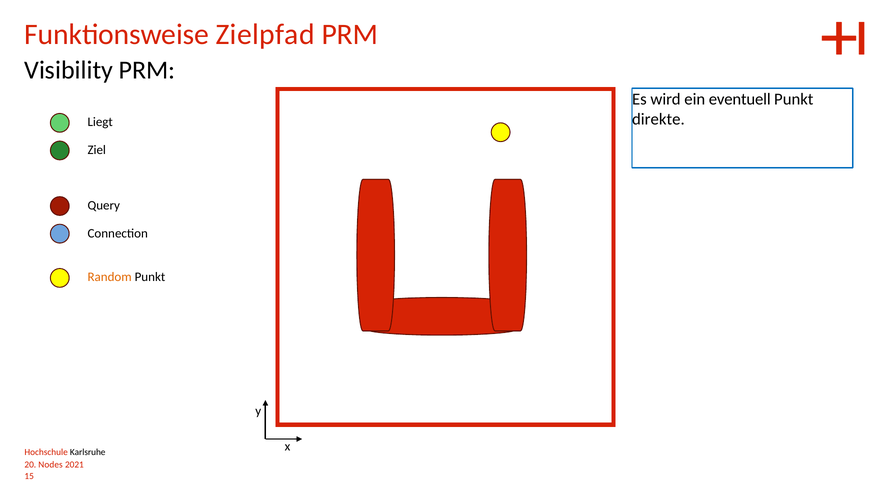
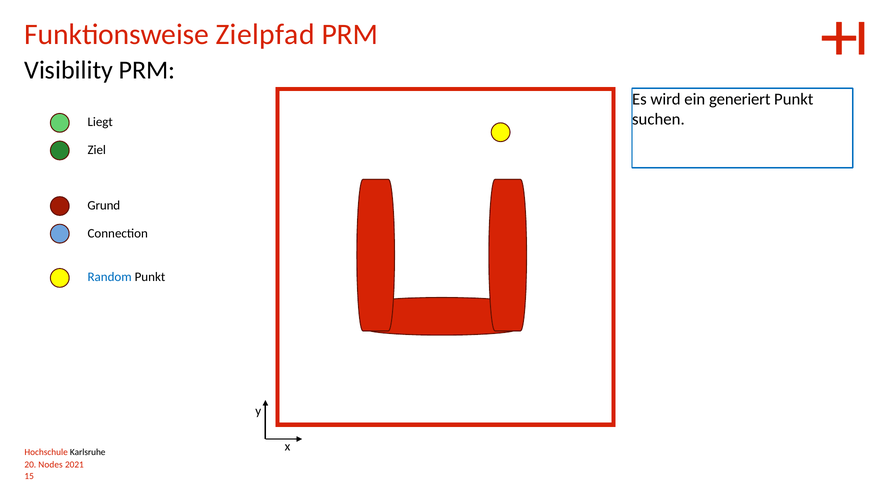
eventuell: eventuell -> generiert (740, 99)
direkte: direkte -> suchen (658, 119)
Query: Query -> Grund (104, 205)
Random colour: orange -> blue (110, 277)
